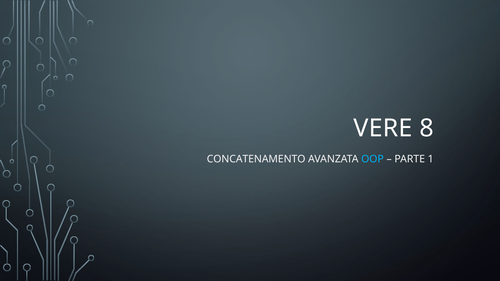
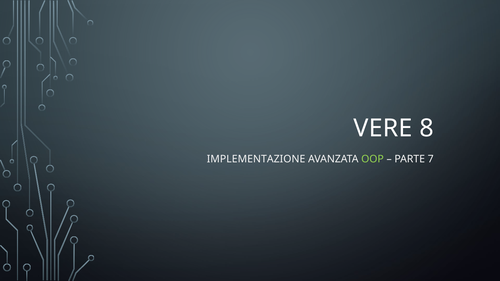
CONCATENAMENTO: CONCATENAMENTO -> IMPLEMENTAZIONE (256, 159)
OOP colour: light blue -> light green (372, 159)
1: 1 -> 7 (431, 159)
